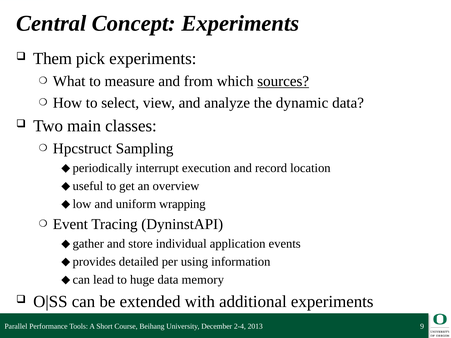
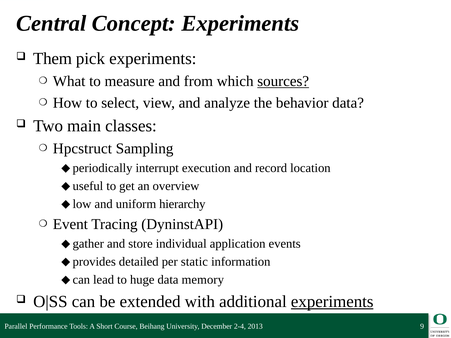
dynamic: dynamic -> behavior (302, 103)
wrapping: wrapping -> hierarchy (182, 204)
using: using -> static (194, 262)
experiments underline: none -> present (332, 302)
